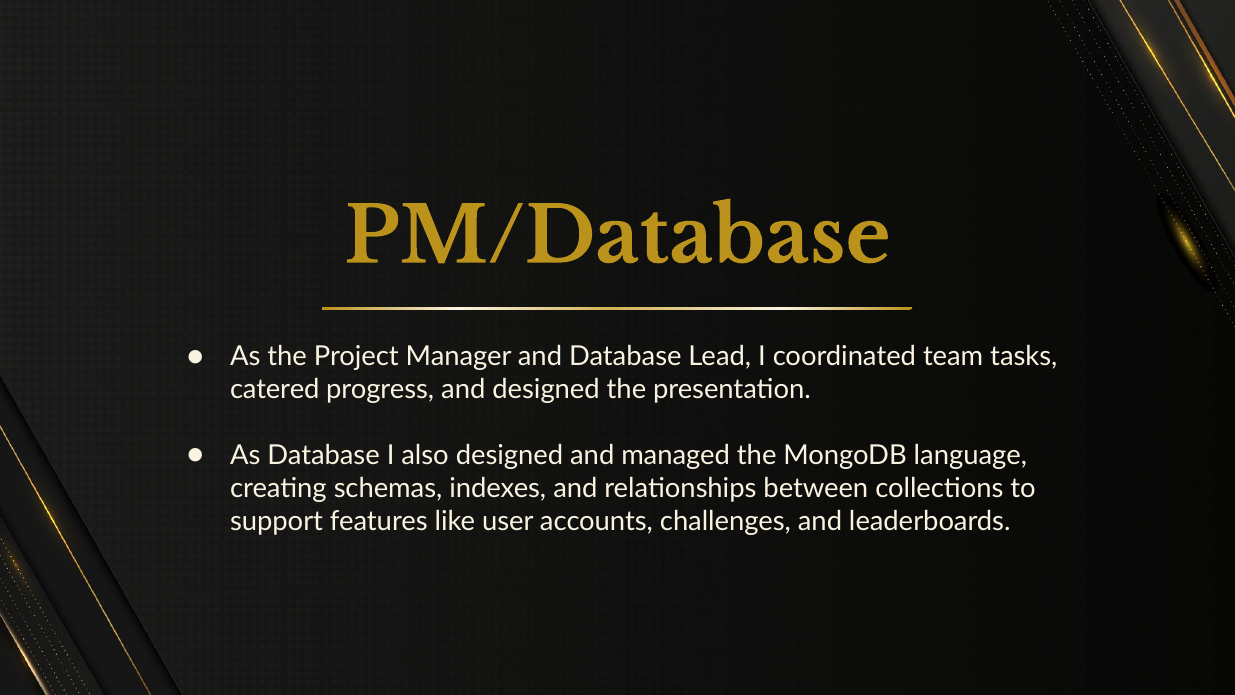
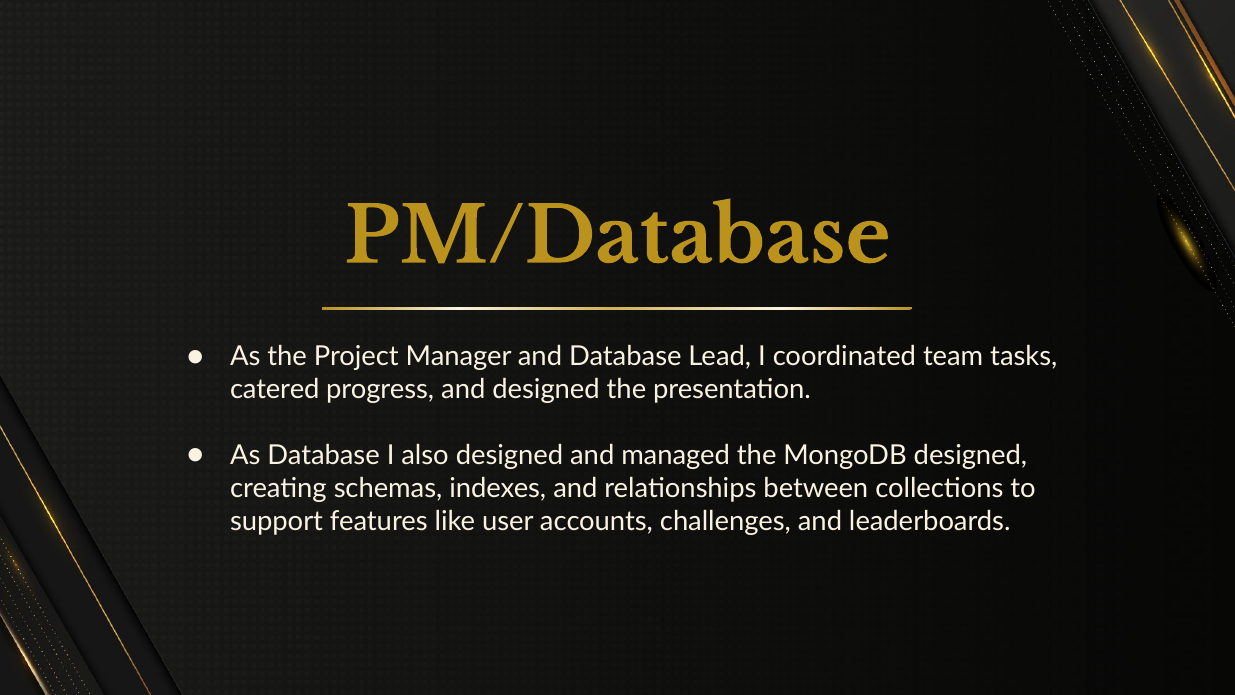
language: language -> designed (970, 455)
